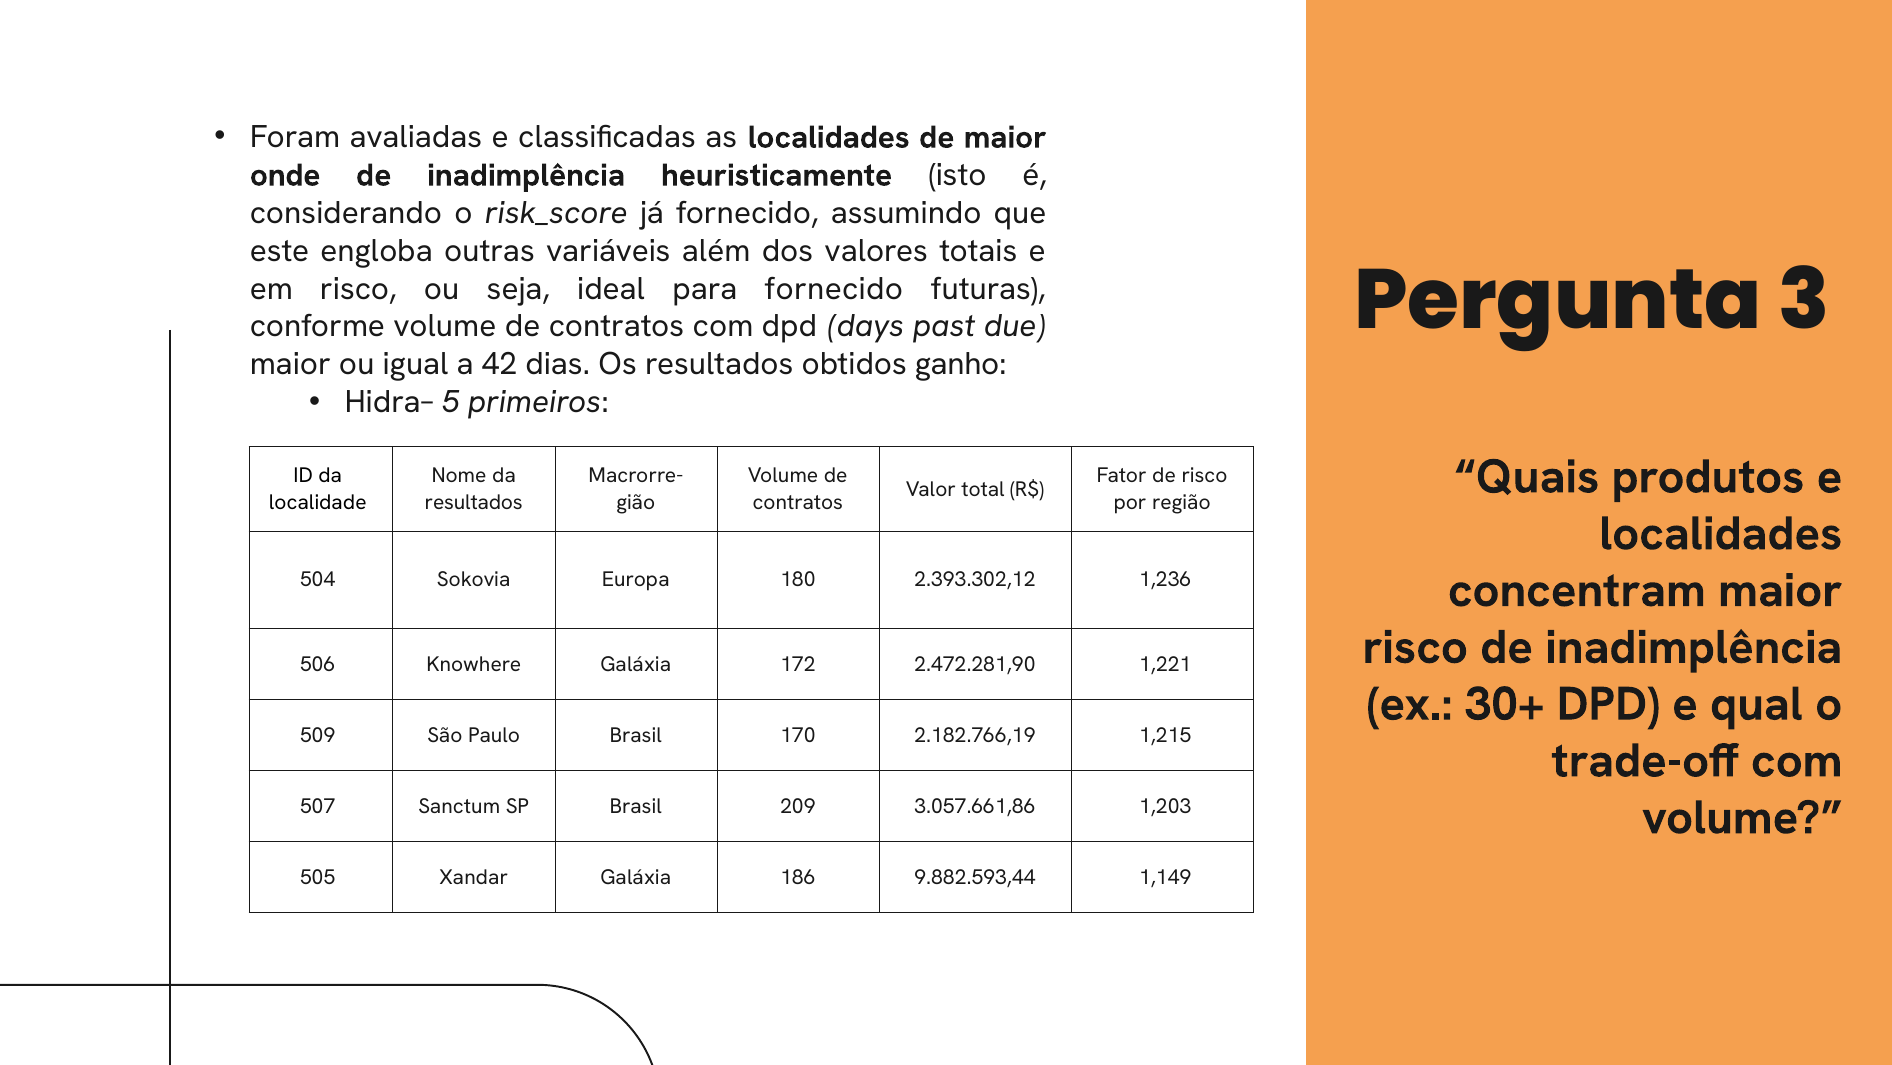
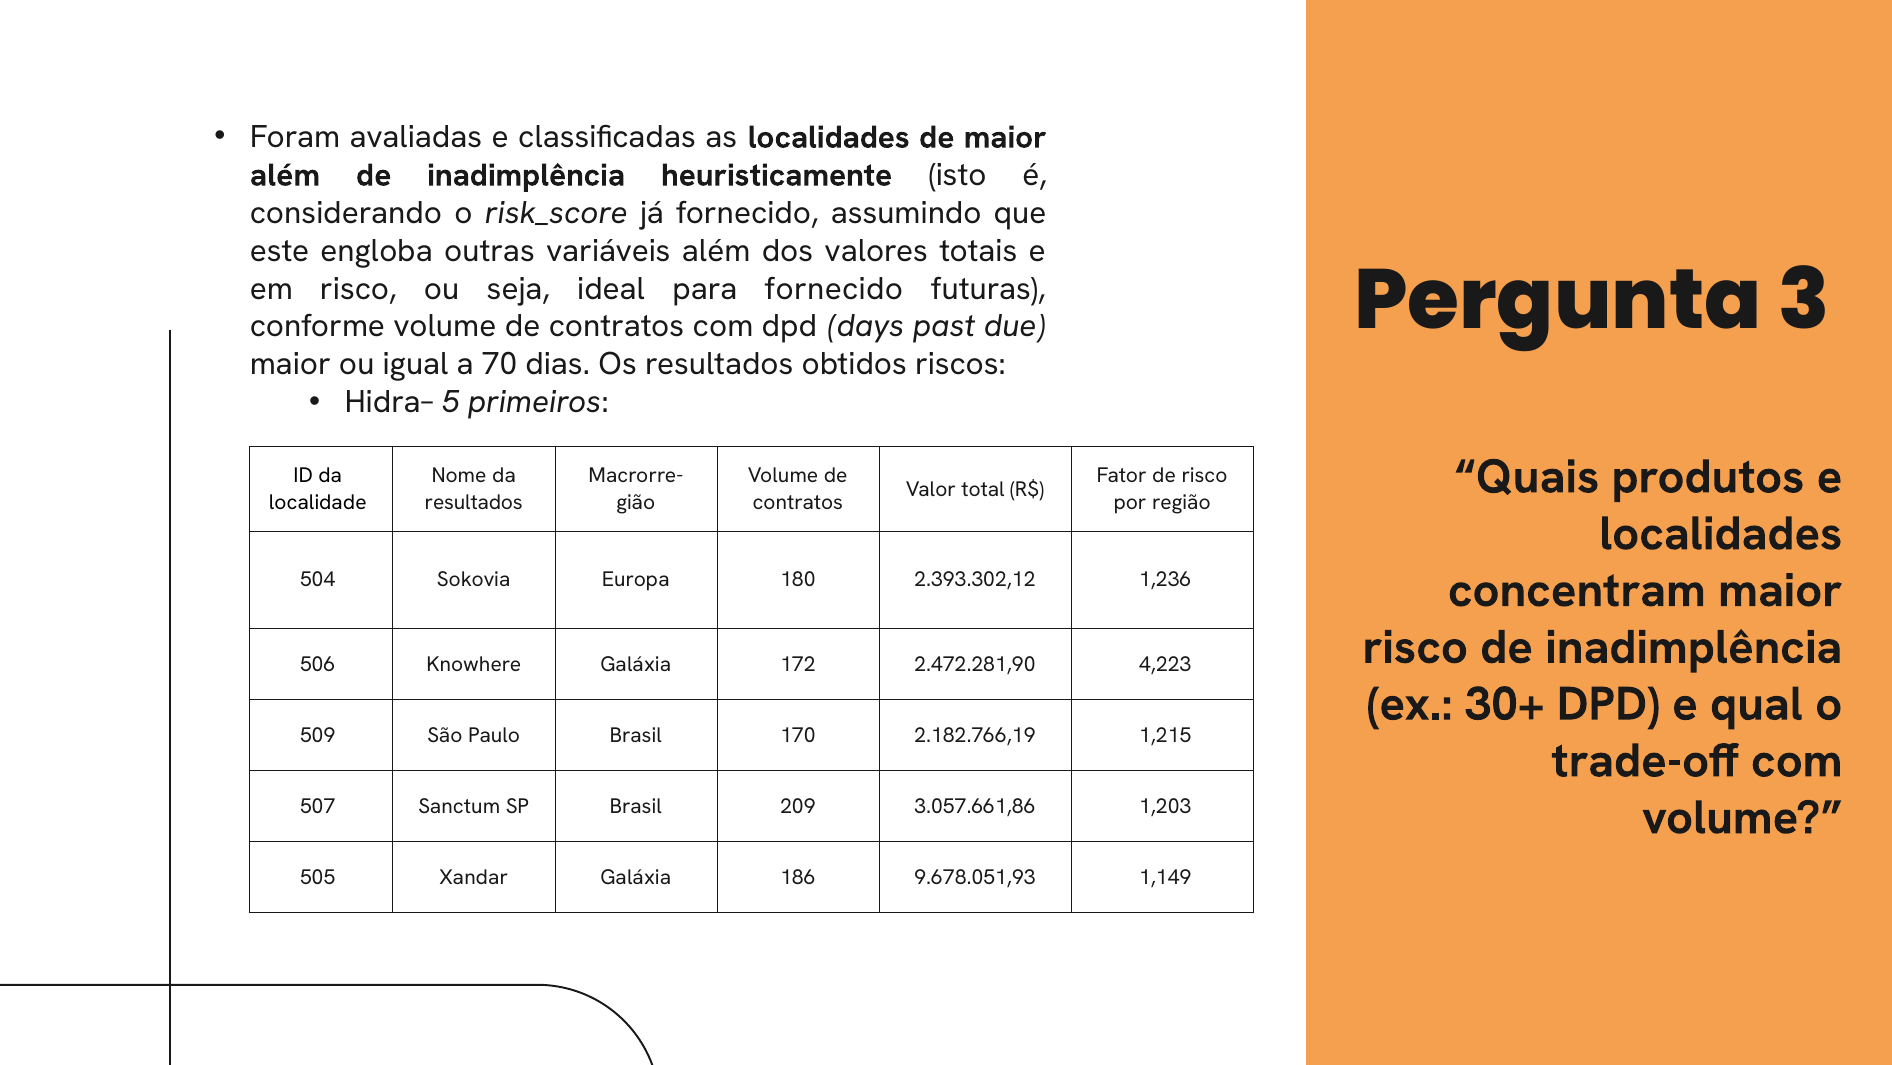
onde: onde -> além (285, 175)
42: 42 -> 70 (500, 364)
ganho: ganho -> riscos (961, 364)
1,221: 1,221 -> 4,223 (1165, 664)
9.882.593,44: 9.882.593,44 -> 9.678.051,93 (975, 877)
